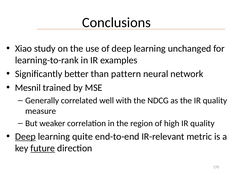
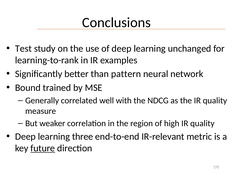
Xiao: Xiao -> Test (23, 48)
Mesnil: Mesnil -> Bound (28, 88)
Deep underline: present -> none (25, 136)
quite: quite -> three (83, 136)
